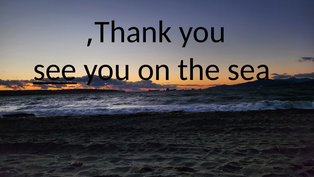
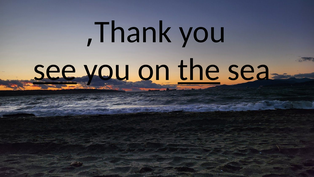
the underline: none -> present (199, 70)
